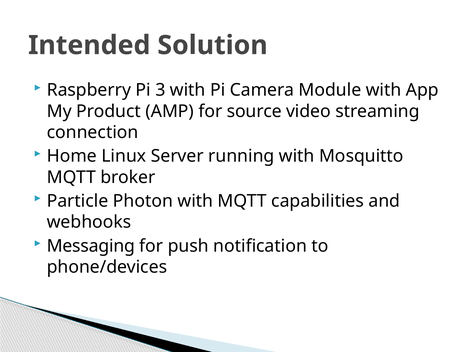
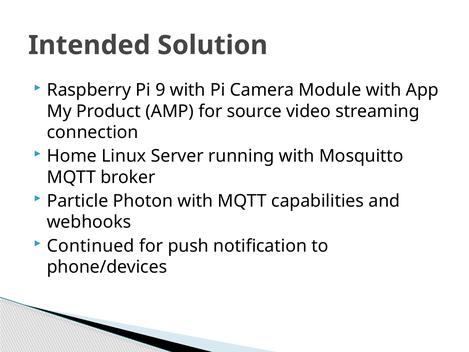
3: 3 -> 9 (160, 90)
Messaging: Messaging -> Continued (91, 246)
